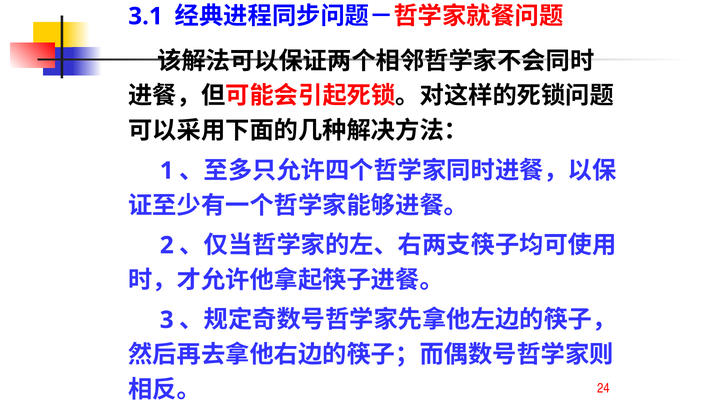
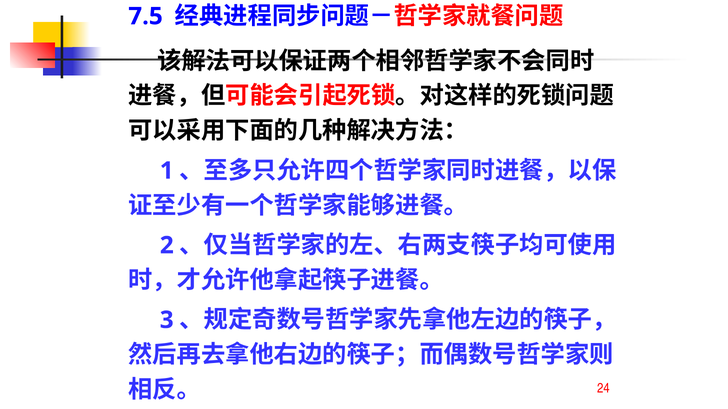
3.1: 3.1 -> 7.5 (145, 16)
